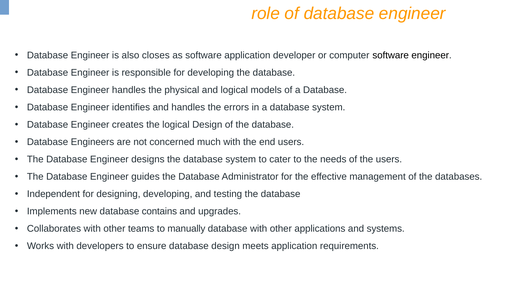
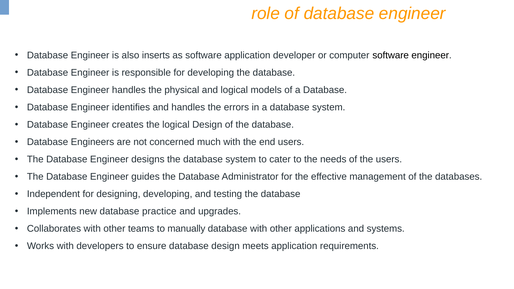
closes: closes -> inserts (156, 55)
contains: contains -> practice (159, 211)
